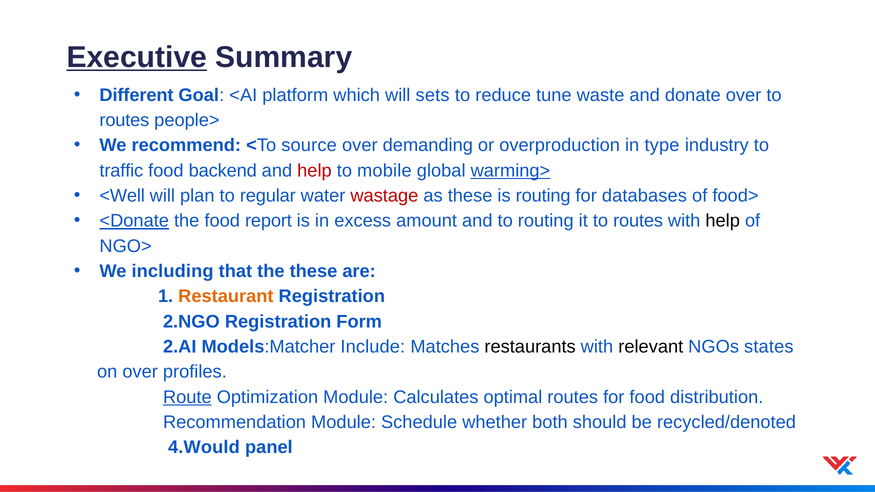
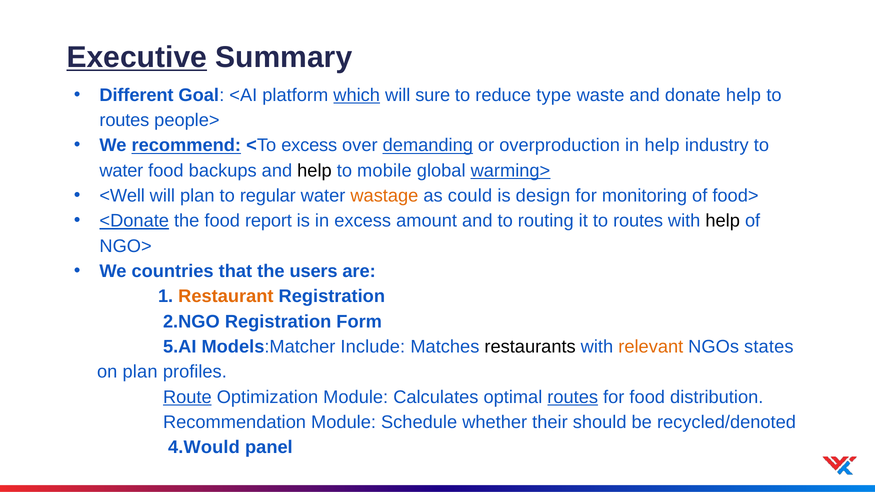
which underline: none -> present (357, 95)
sets: sets -> sure (433, 95)
tune: tune -> type (554, 95)
donate over: over -> help (743, 95)
recommend underline: none -> present (186, 146)
<To source: source -> excess (309, 146)
demanding underline: none -> present (428, 146)
in type: type -> help (662, 146)
traffic: traffic -> water (121, 171)
backend: backend -> backups (223, 171)
help colour: red -> black (314, 171)
wastage colour: red -> orange (384, 196)
as these: these -> could (470, 196)
is routing: routing -> design (543, 196)
databases: databases -> monitoring (644, 196)
including: including -> countries (173, 271)
the these: these -> users (314, 271)
2.AI: 2.AI -> 5.AI (180, 347)
relevant colour: black -> orange (651, 347)
on over: over -> plan (140, 372)
routes underline: none -> present (573, 397)
both: both -> their (550, 422)
